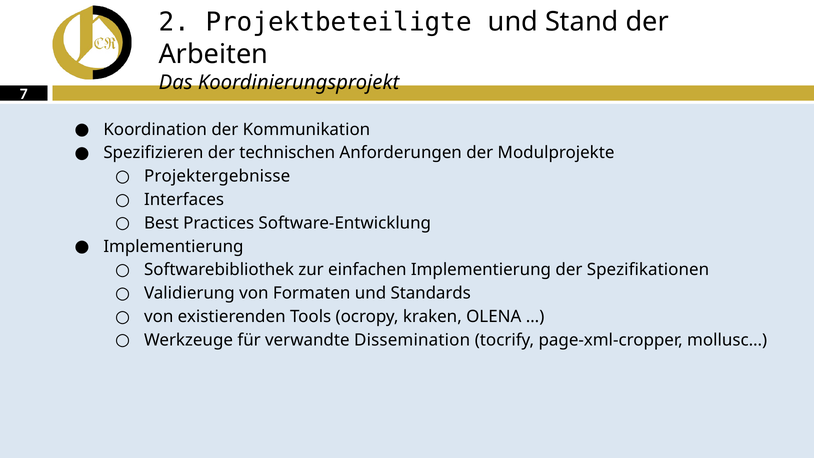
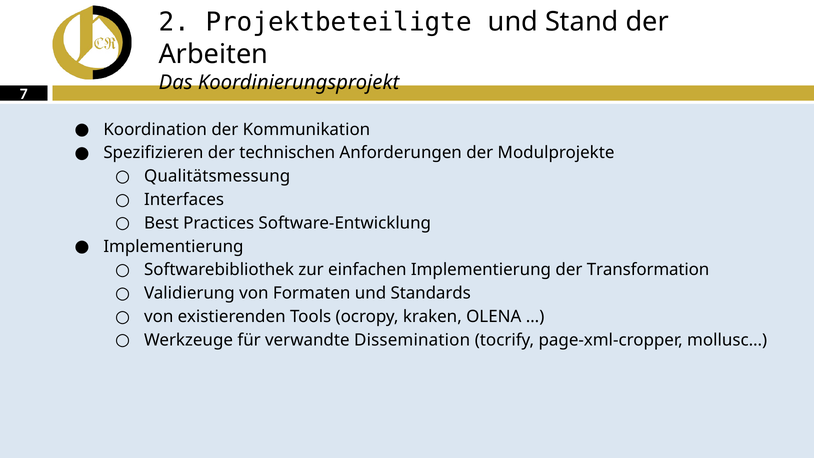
Projektergebnisse: Projektergebnisse -> Qualitätsmessung (217, 176)
Spezifikationen: Spezifikationen -> Transformation (648, 270)
